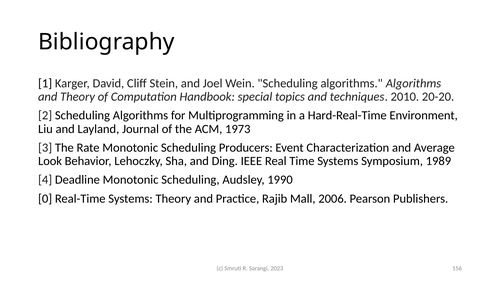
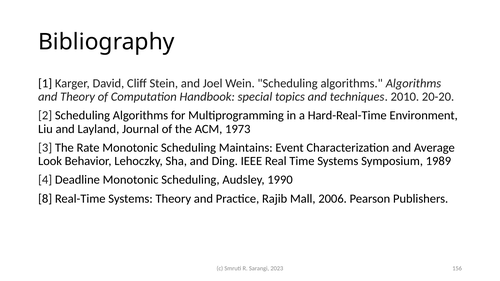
Producers: Producers -> Maintains (246, 148)
0: 0 -> 8 (45, 199)
